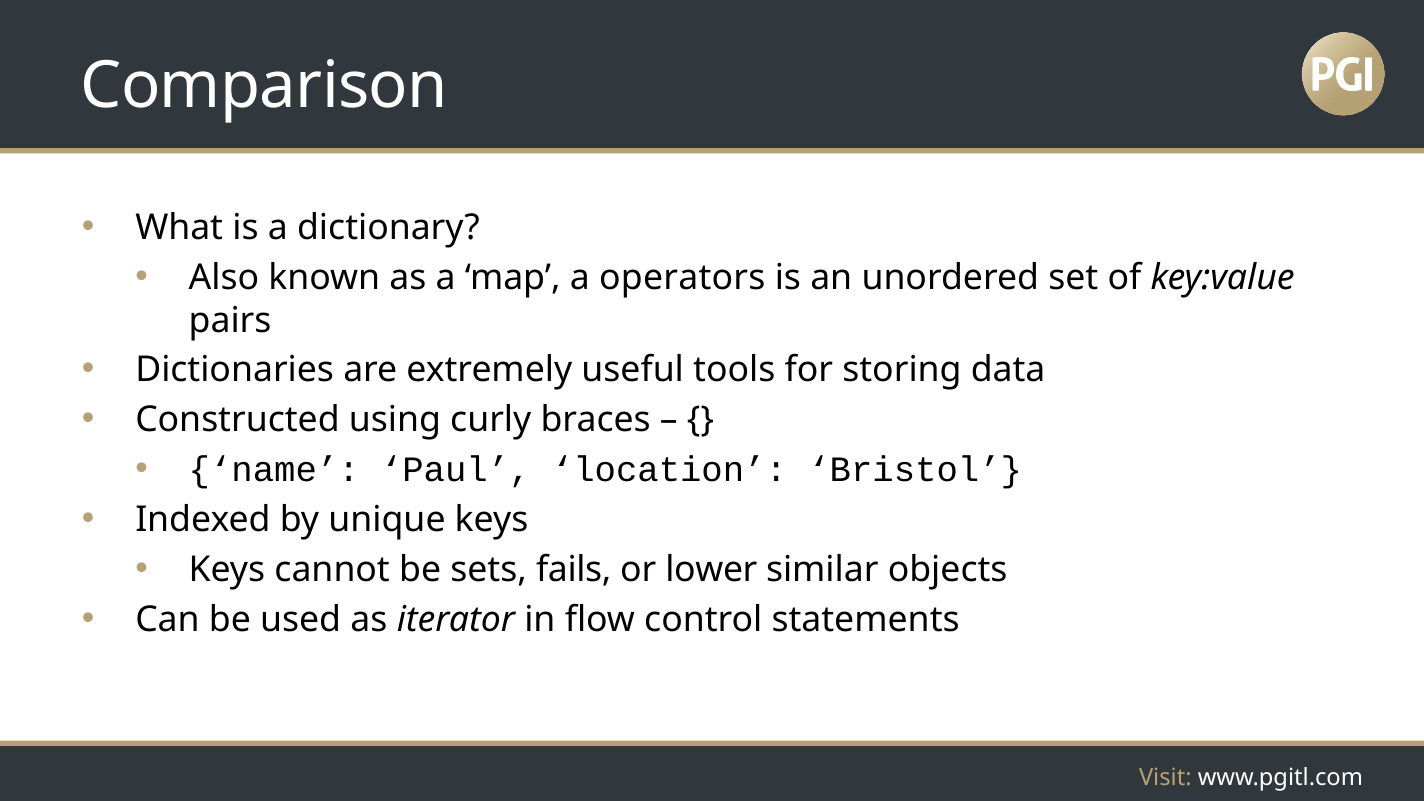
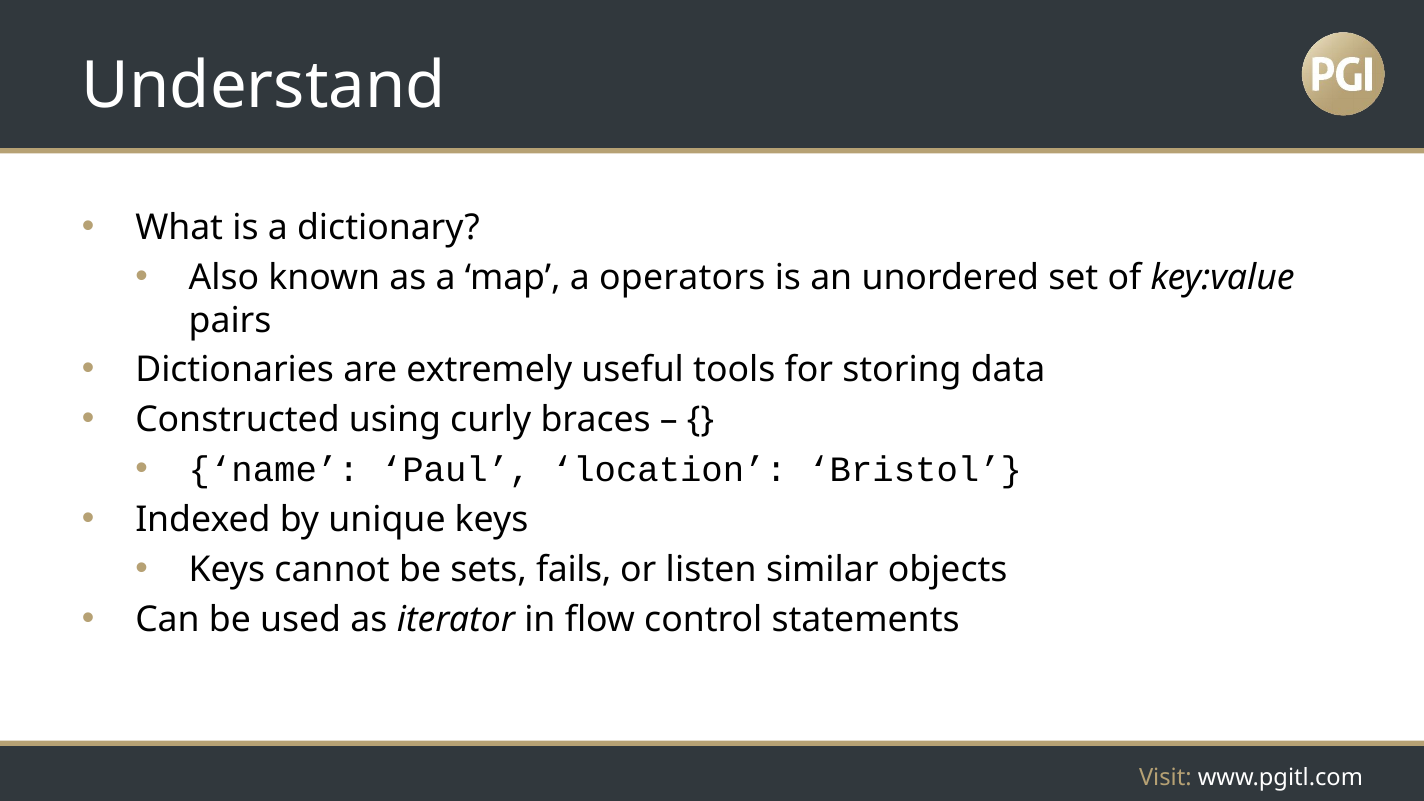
Comparison: Comparison -> Understand (264, 86)
lower: lower -> listen (711, 570)
